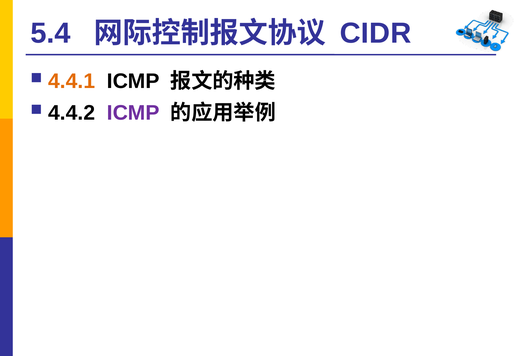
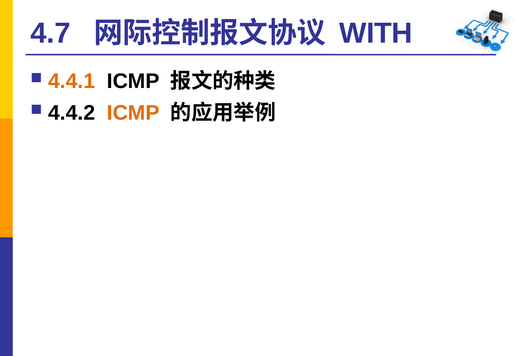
5.4: 5.4 -> 4.7 (51, 33)
CIDR: CIDR -> WITH (376, 33)
ICMP colour: purple -> orange (133, 113)
